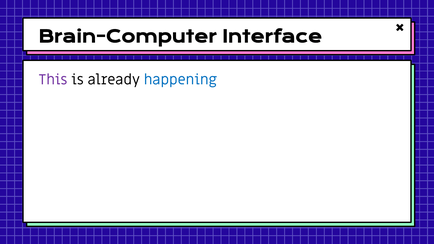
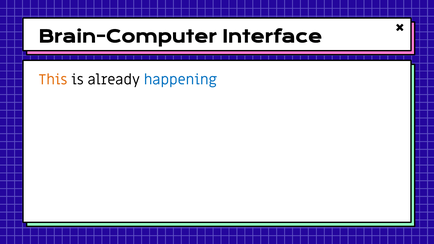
This colour: purple -> orange (53, 80)
